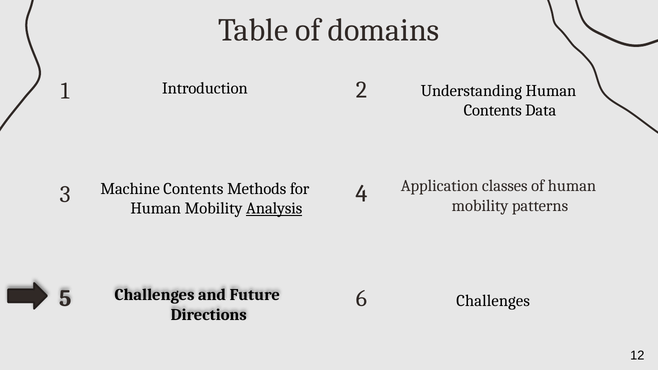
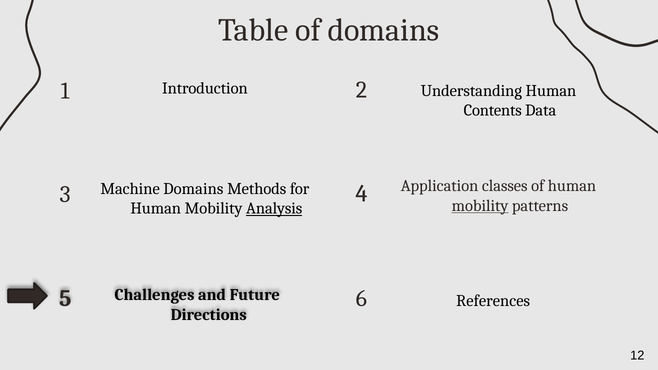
Machine Contents: Contents -> Domains (193, 189)
mobility underline: none -> present (480, 206)
5 Challenges: Challenges -> References (493, 301)
